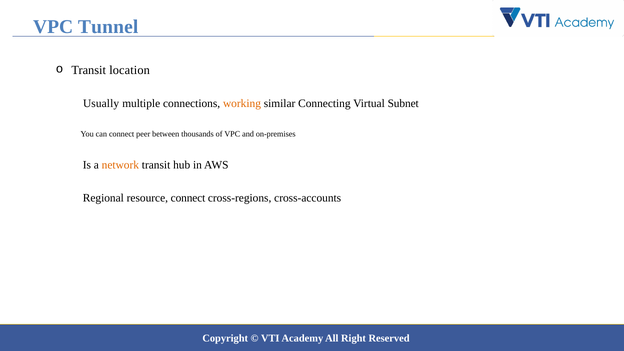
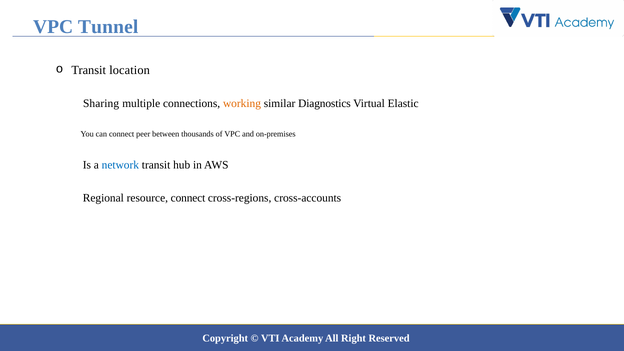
Usually: Usually -> Sharing (101, 103)
Connecting: Connecting -> Diagnostics (324, 103)
Subnet: Subnet -> Elastic (403, 103)
network colour: orange -> blue (120, 165)
